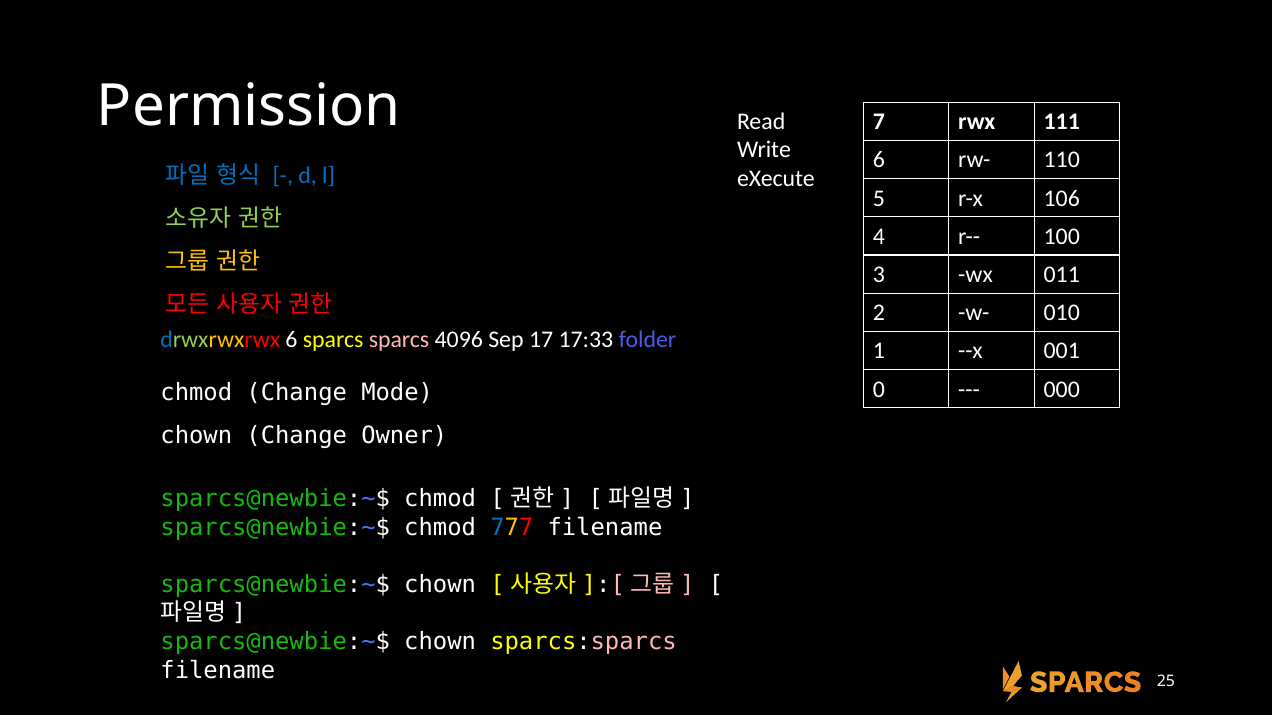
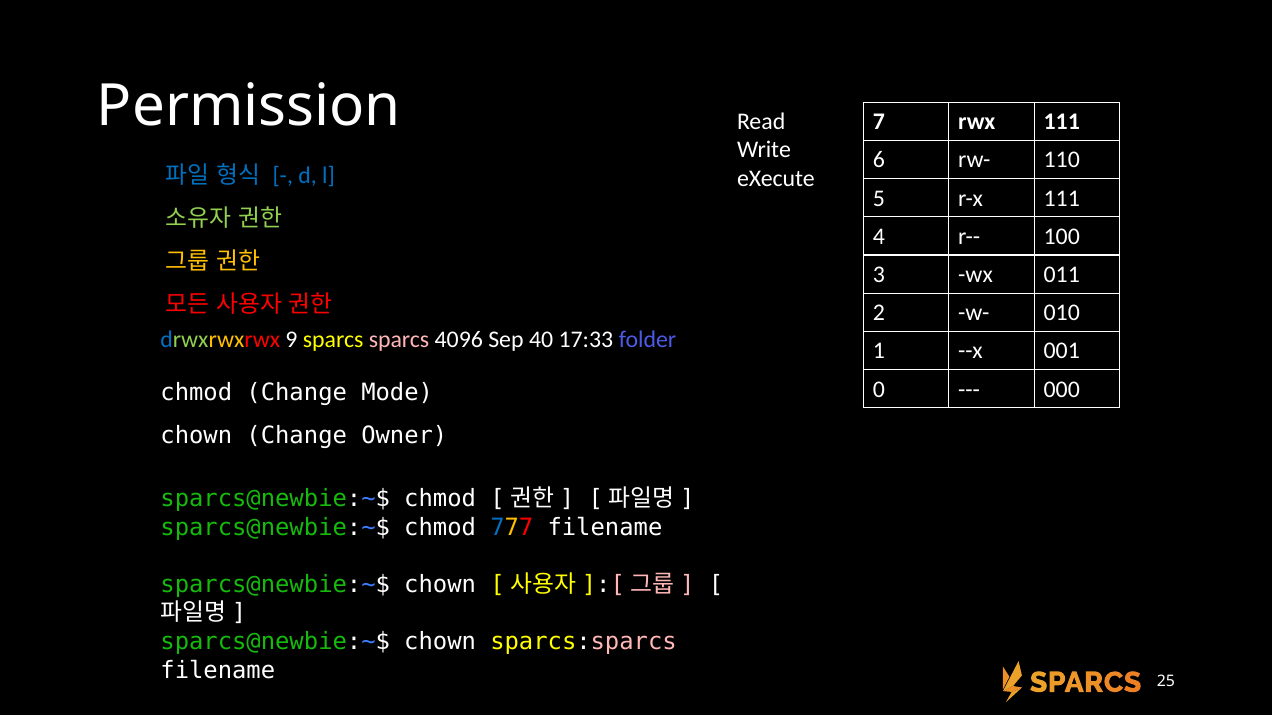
r-x 106: 106 -> 111 (1062, 198)
drwxrwxrwx 6: 6 -> 9 (292, 340)
17: 17 -> 40 (541, 340)
